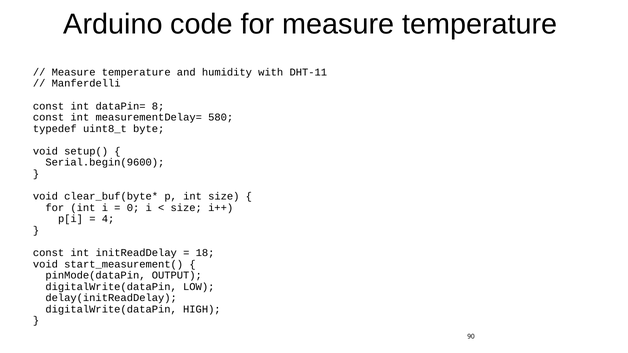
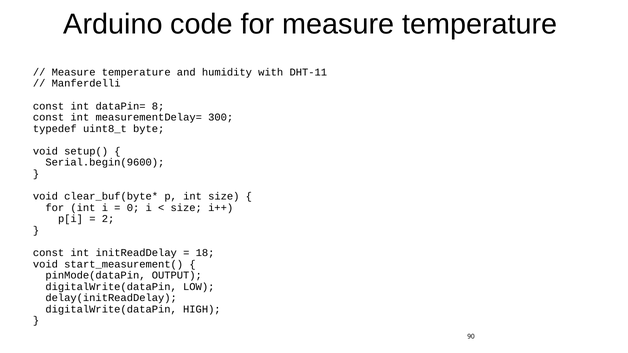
580: 580 -> 300 (221, 117)
4: 4 -> 2 (108, 219)
